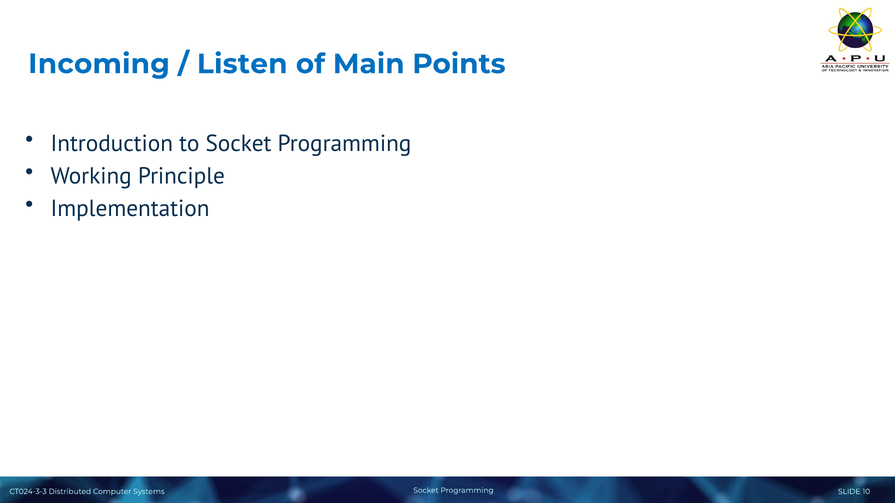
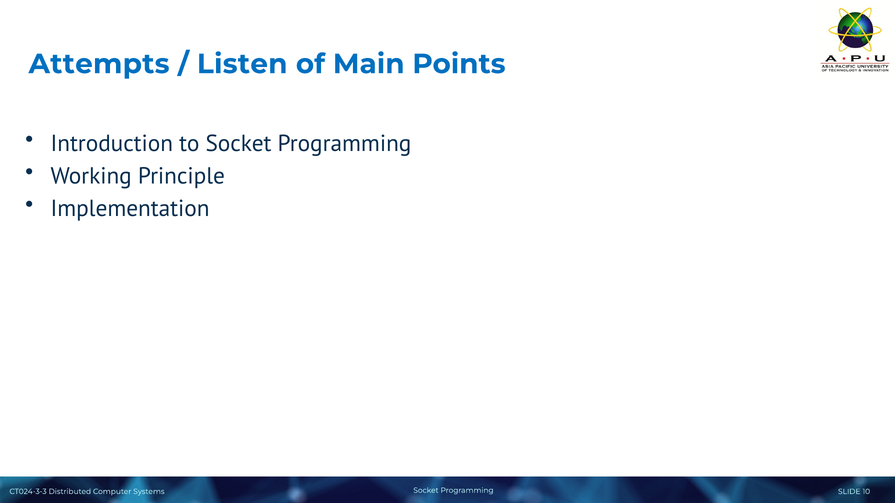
Incoming: Incoming -> Attempts (99, 64)
